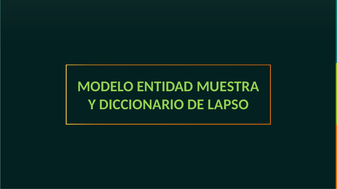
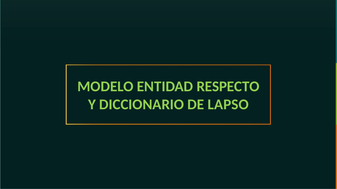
MUESTRA: MUESTRA -> RESPECTO (228, 87)
